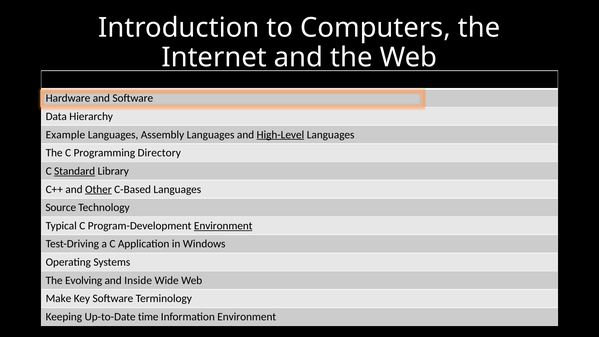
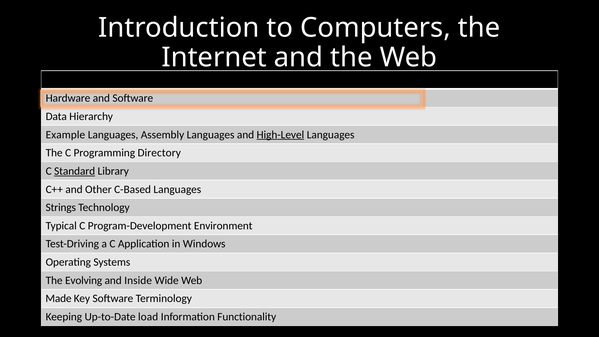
Other underline: present -> none (98, 189)
Source: Source -> Strings (61, 207)
Environment underline: present -> none (223, 226)
Make: Make -> Made (59, 299)
time: time -> load (148, 317)
Information Environment: Environment -> Functionality (247, 317)
